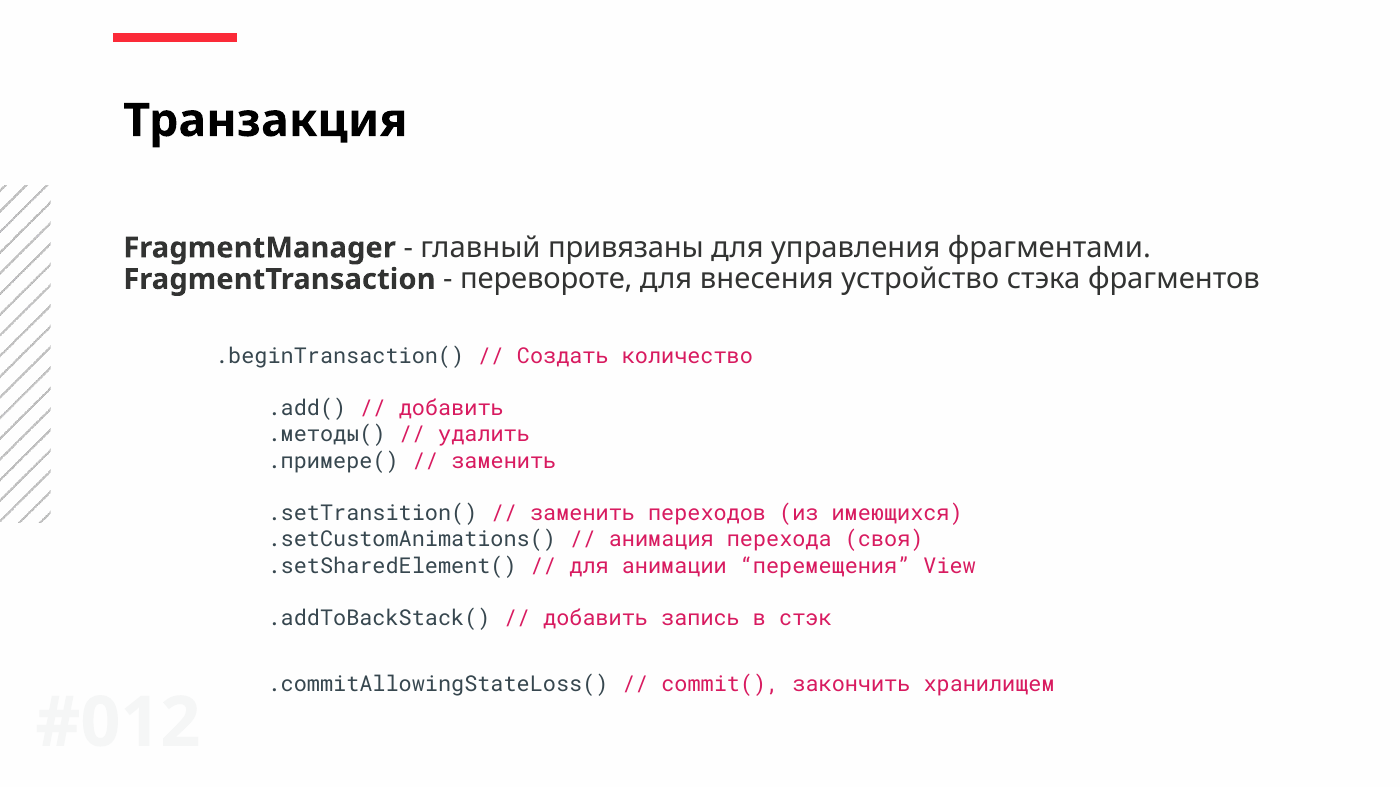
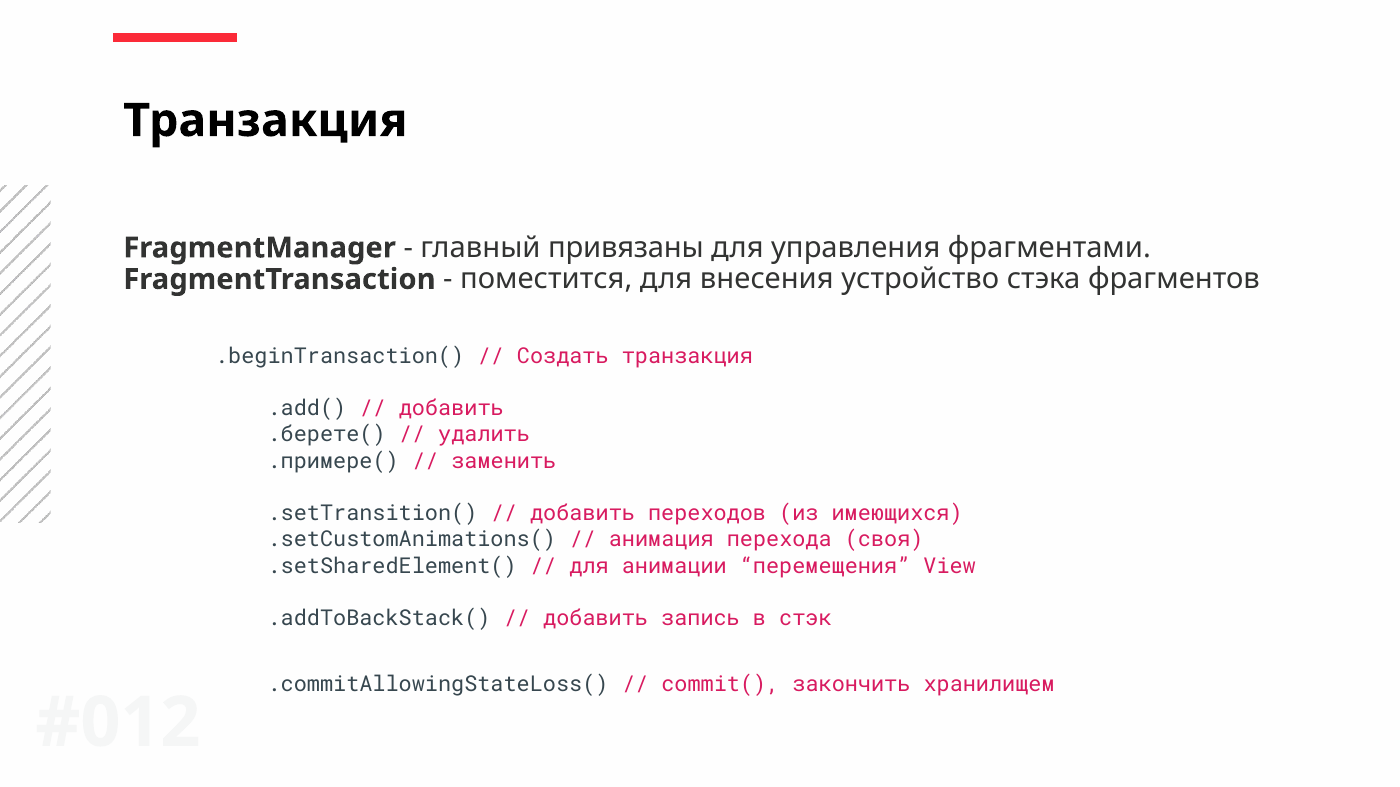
перевороте: перевороте -> поместится (546, 280)
Создать количество: количество -> транзакция (687, 356)
.методы(: .методы( -> .берете( (327, 435)
заменить: заменить -> добавить (583, 514)
